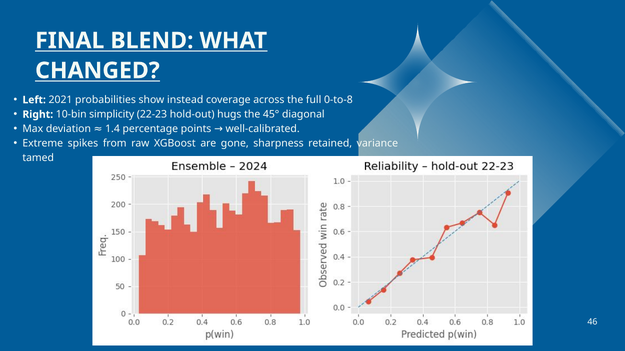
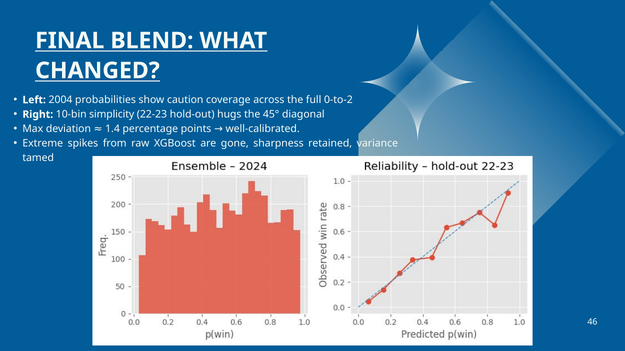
2021: 2021 -> 2004 (61, 100)
instead: instead -> caution (185, 100)
0-to-8: 0-to-8 -> 0-to-2 (338, 100)
